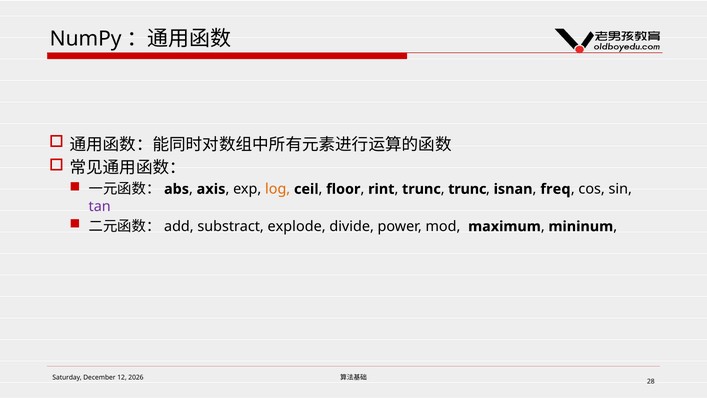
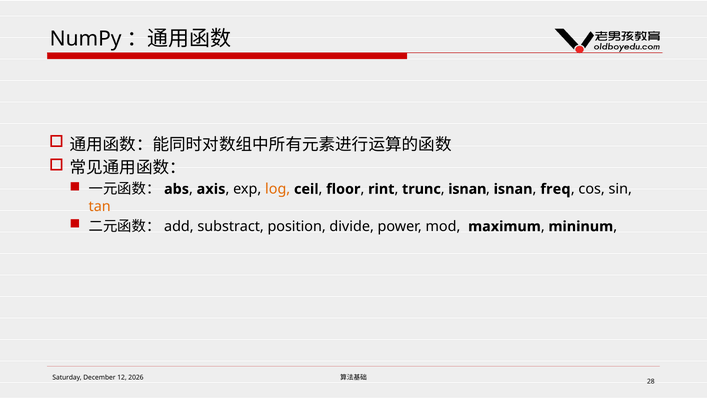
trunc: trunc -> isnan (467, 189)
tan colour: purple -> orange (100, 206)
explode: explode -> position (297, 226)
